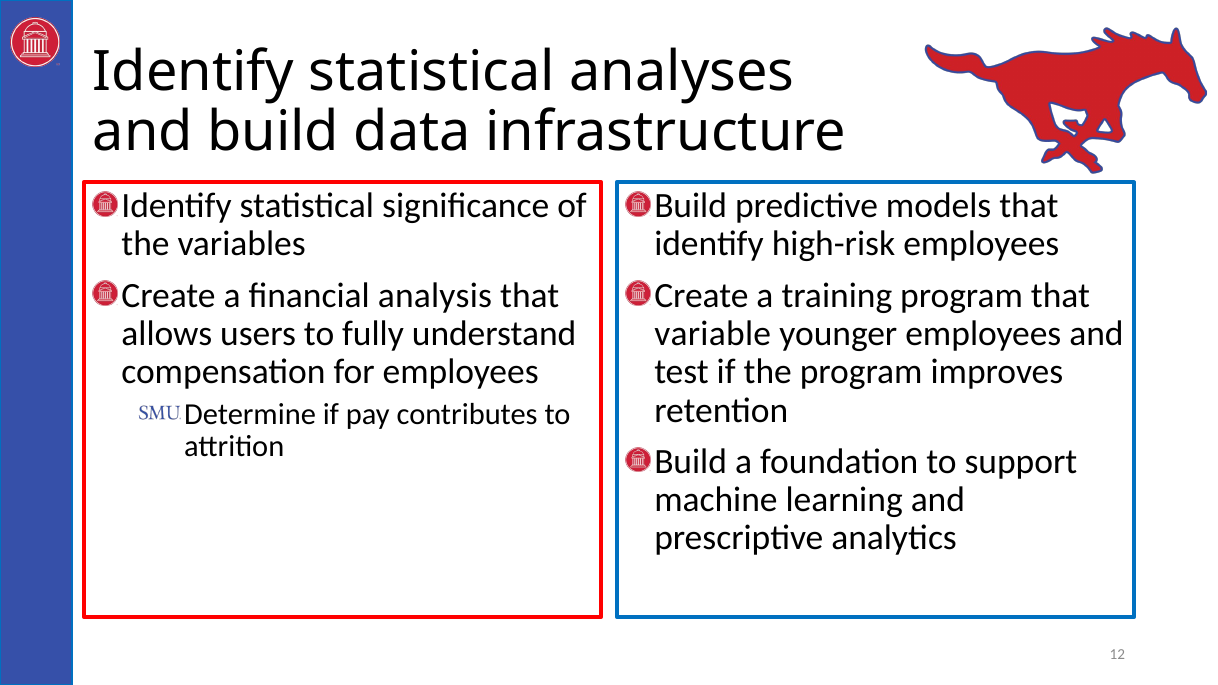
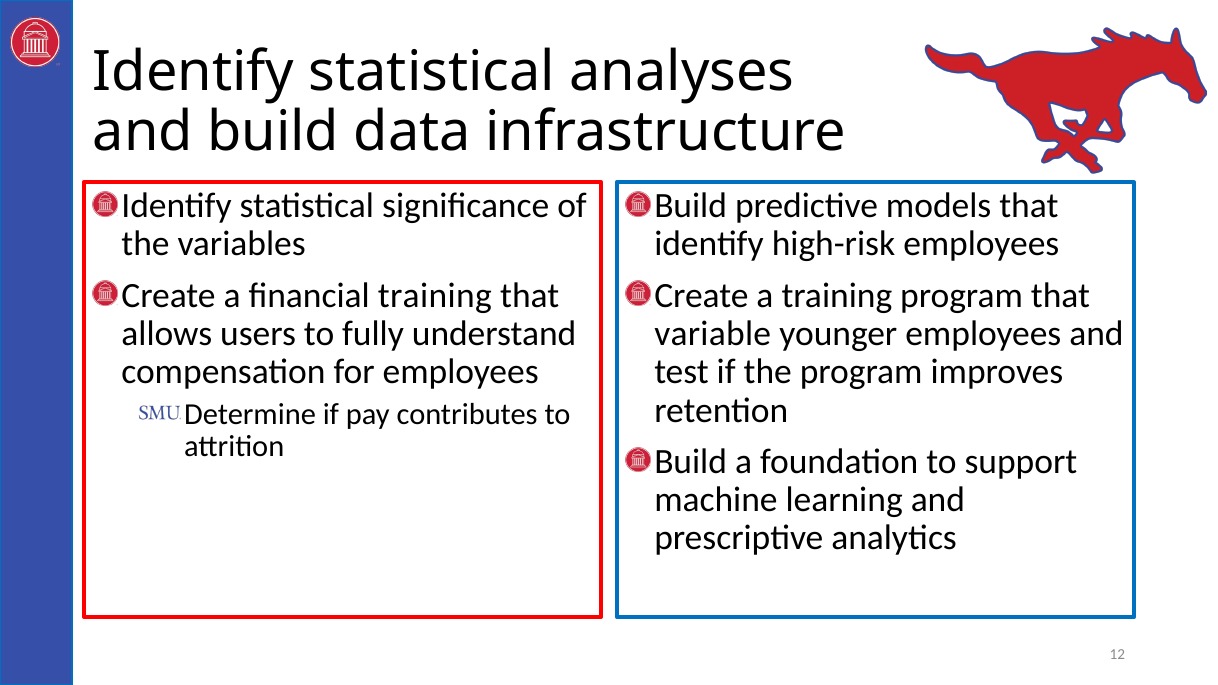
financial analysis: analysis -> training (435, 295)
